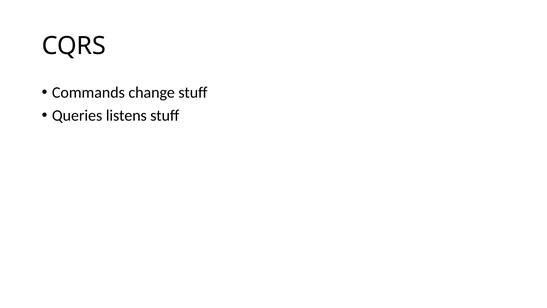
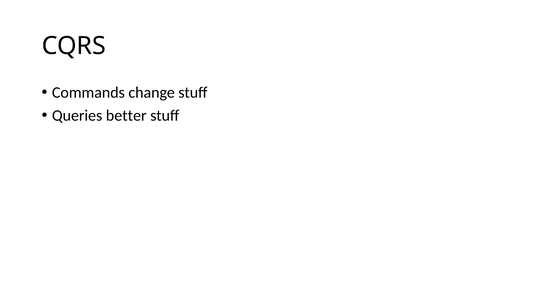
listens: listens -> better (126, 115)
